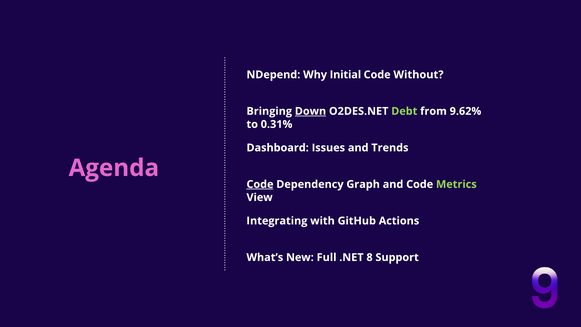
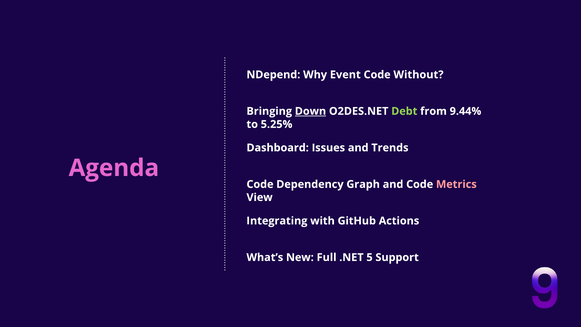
Initial: Initial -> Event (345, 75)
9.62%: 9.62% -> 9.44% (465, 111)
0.31%: 0.31% -> 5.25% (277, 124)
Code underline: present -> none (260, 184)
Metrics colour: light green -> pink (456, 184)
8: 8 -> 5 (370, 257)
